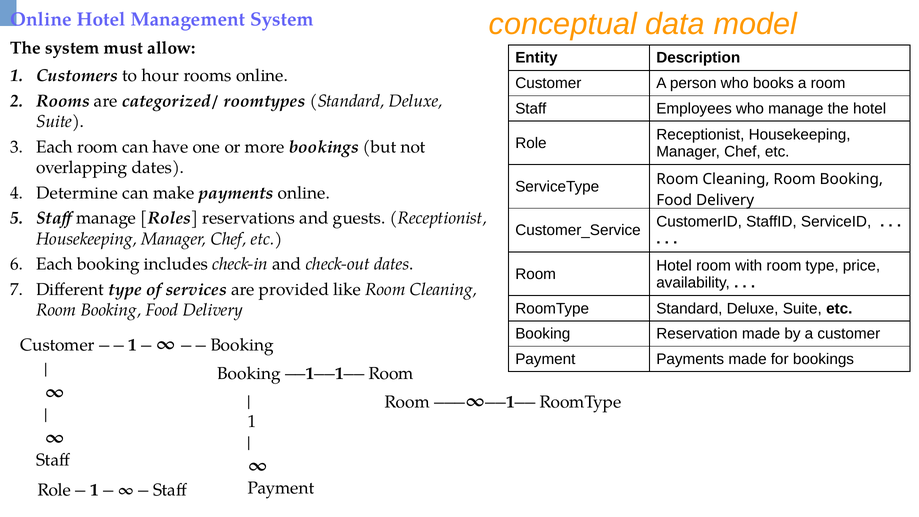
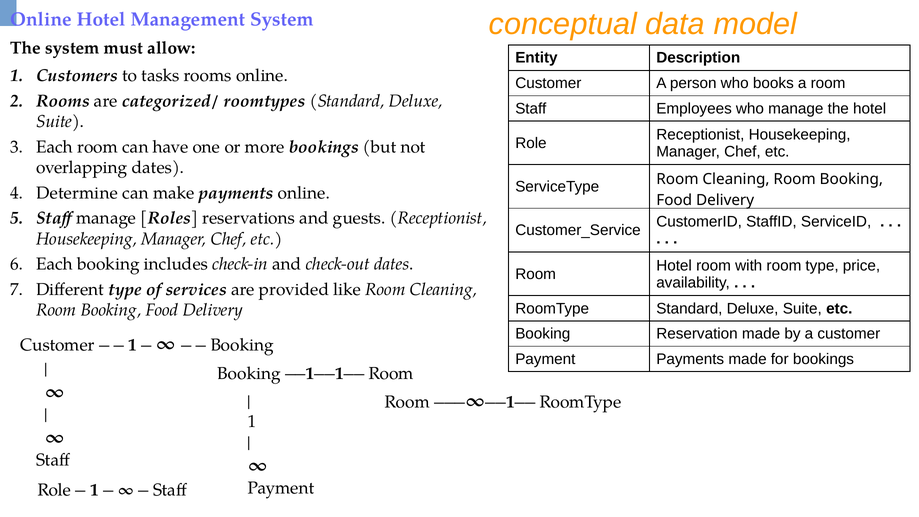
hour: hour -> tasks (160, 76)
